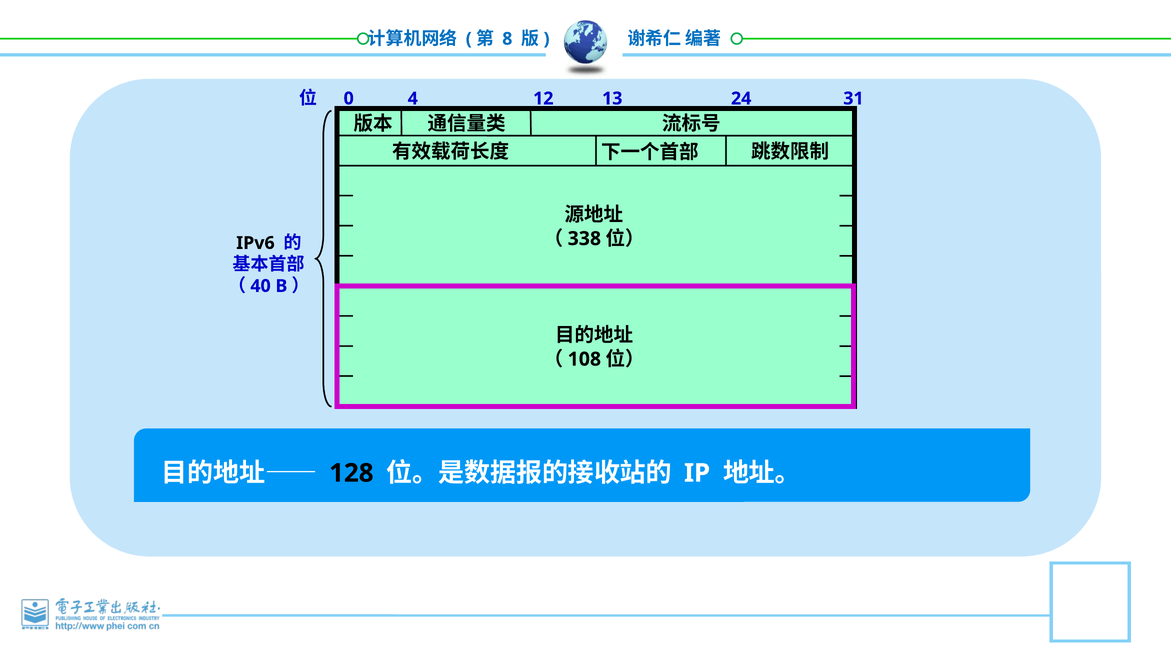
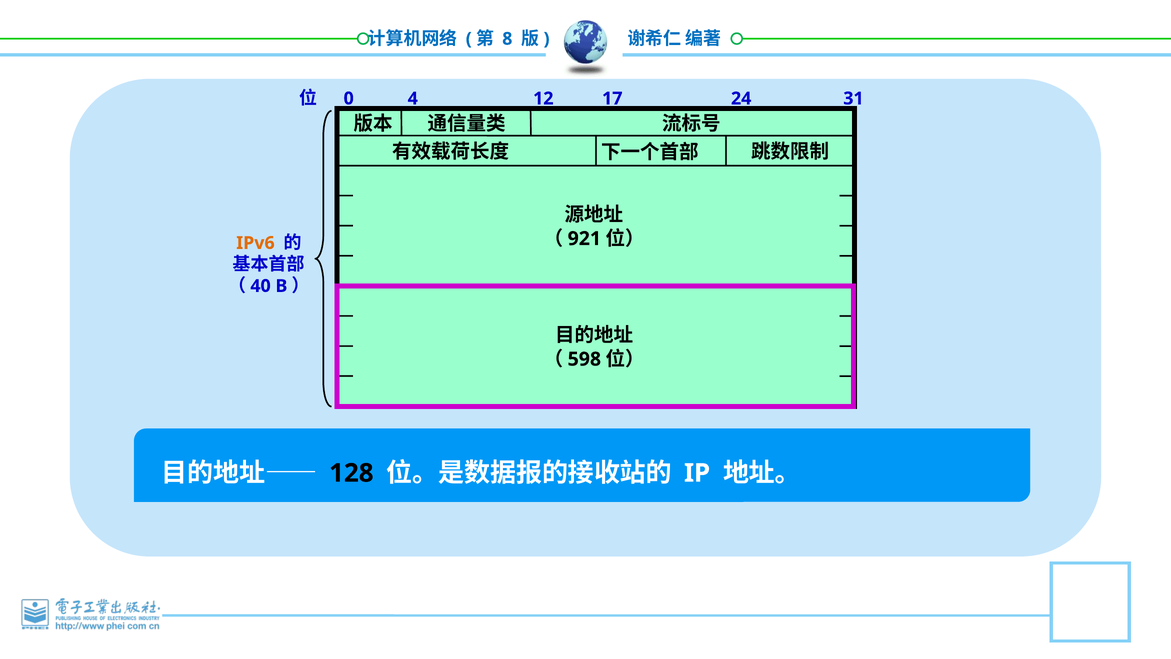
13: 13 -> 17 (612, 98)
338: 338 -> 921 (584, 239)
IPv6 colour: black -> orange (255, 243)
108: 108 -> 598 (584, 359)
